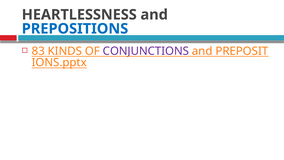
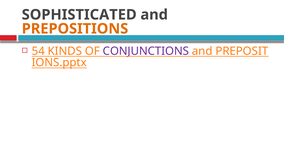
HEARTLESSNESS: HEARTLESSNESS -> SOPHISTICATED (79, 15)
PREPOSITIONS colour: blue -> orange (75, 29)
83: 83 -> 54 (38, 51)
